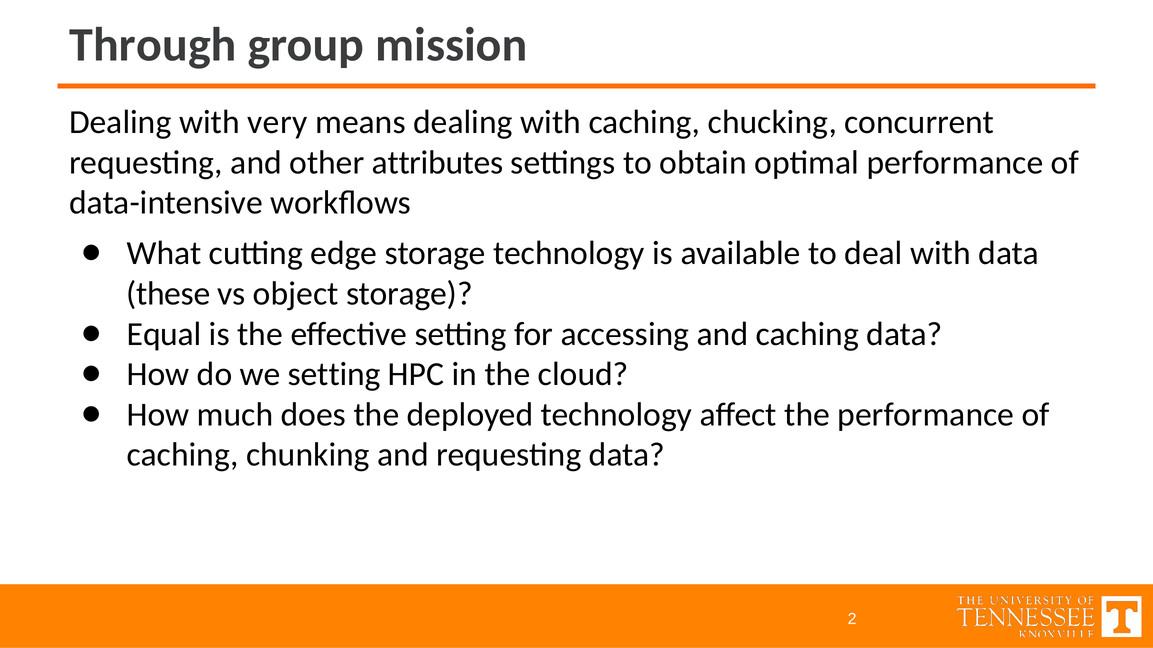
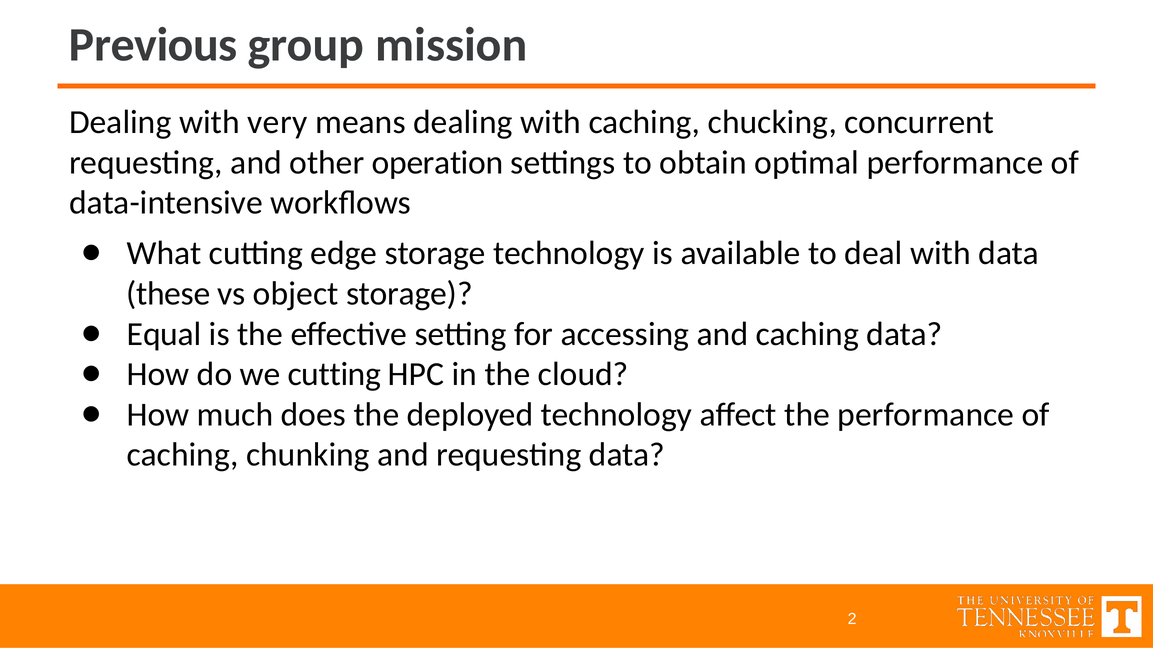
Through: Through -> Previous (153, 45)
attributes: attributes -> operation (438, 163)
we setting: setting -> cutting (334, 375)
